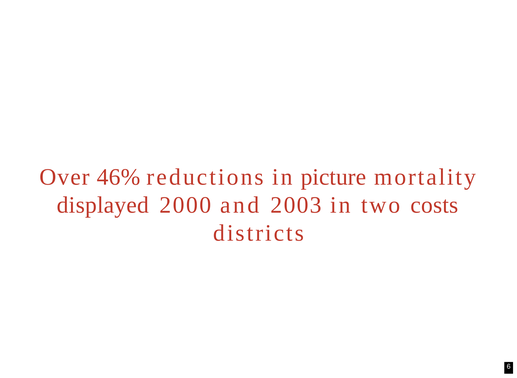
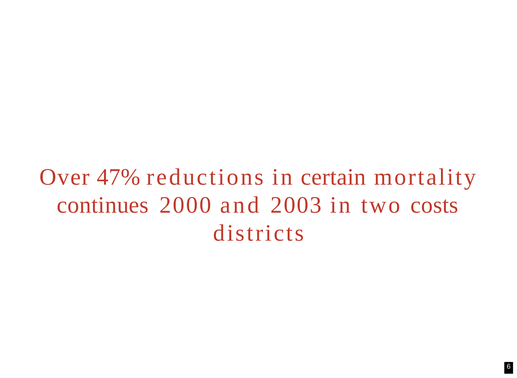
46%: 46% -> 47% (119, 177)
picture: picture -> certain (333, 177)
displayed: displayed -> continues (103, 205)
